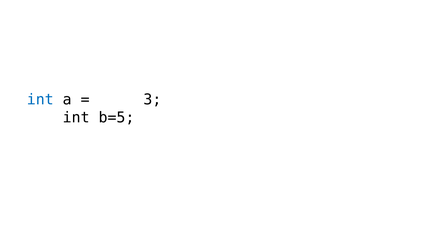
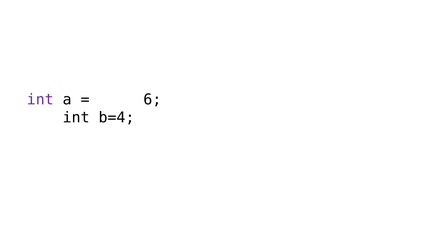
int colour: blue -> purple (40, 100)
3: 3 -> 6 (152, 100)
b=5: b=5 -> b=4 (116, 118)
